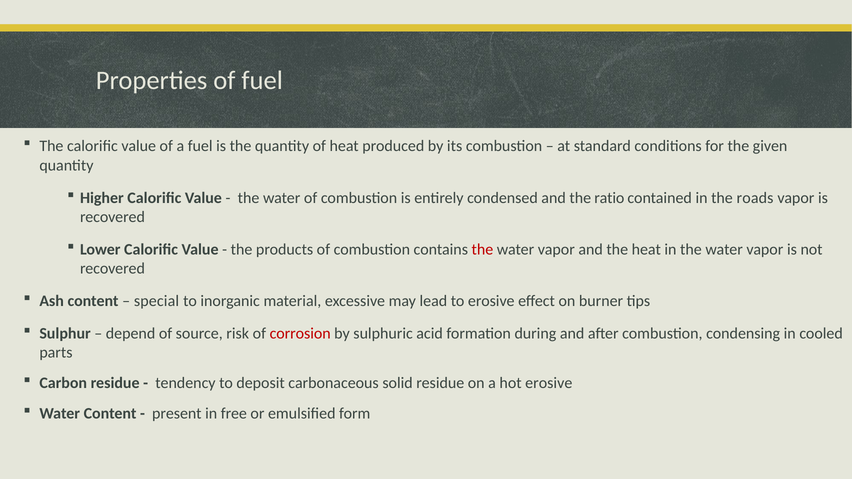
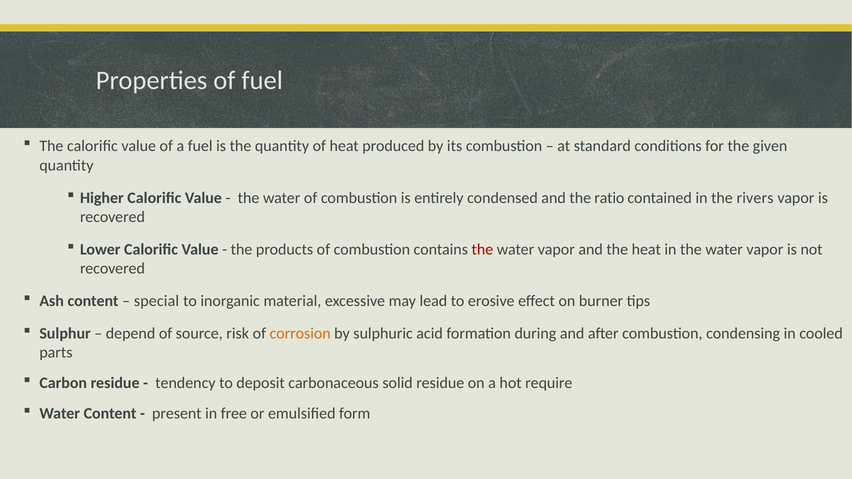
roads: roads -> rivers (755, 198)
corrosion colour: red -> orange (300, 334)
hot erosive: erosive -> require (549, 383)
